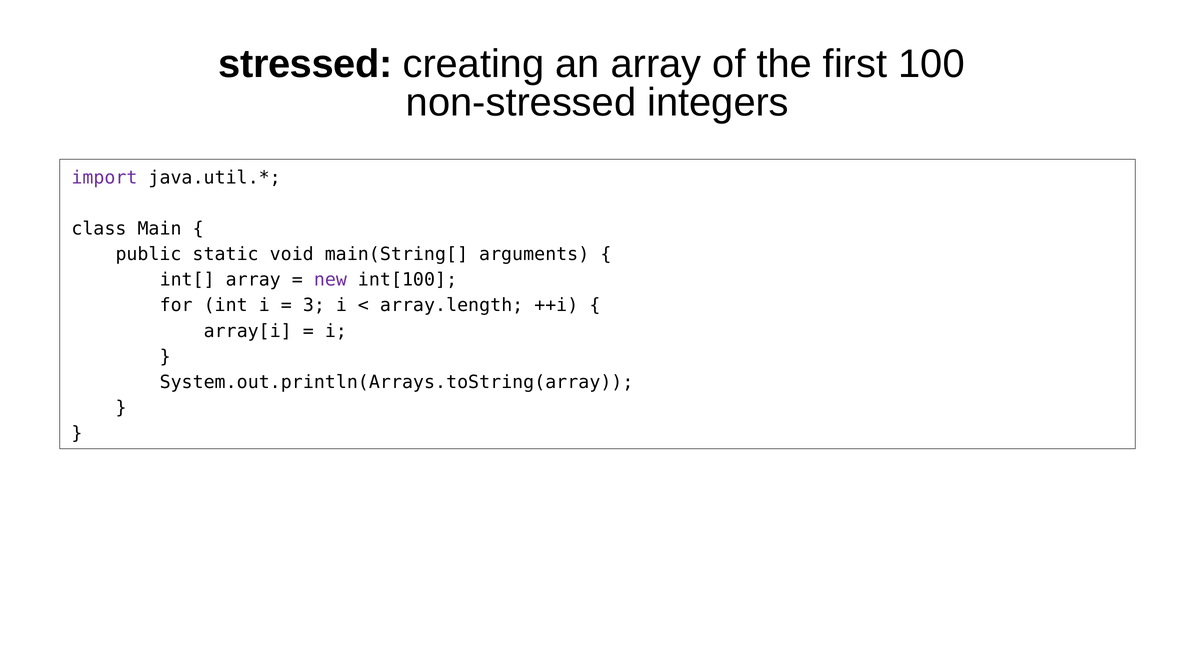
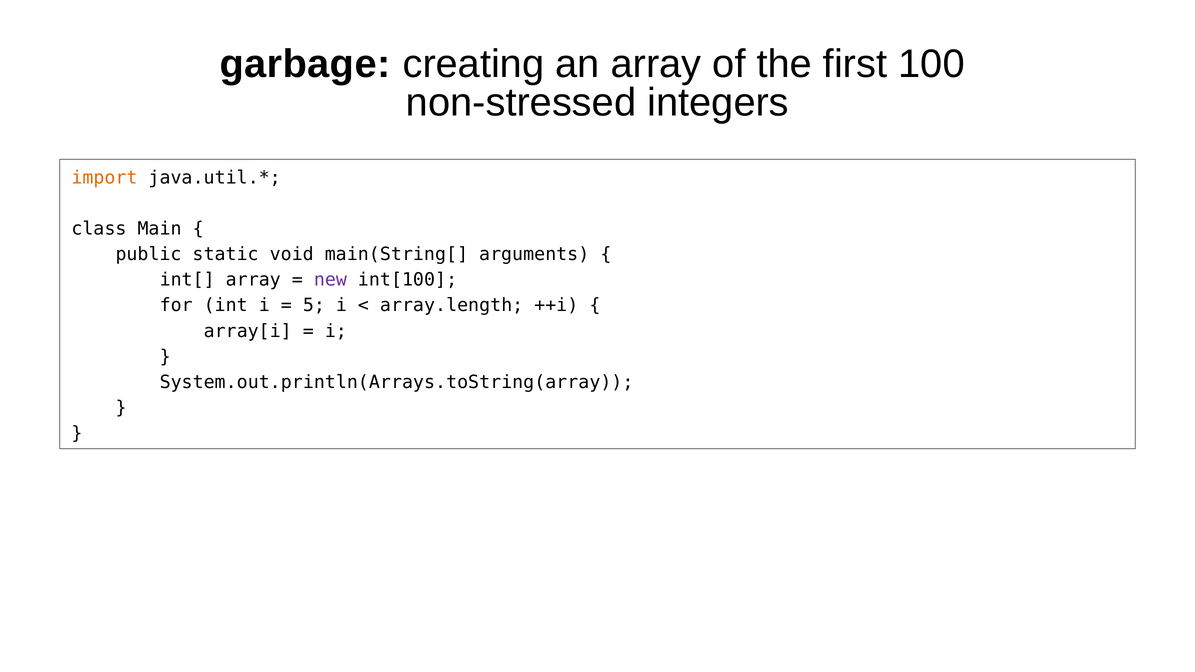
stressed: stressed -> garbage (305, 64)
import colour: purple -> orange (104, 178)
3: 3 -> 5 (314, 306)
